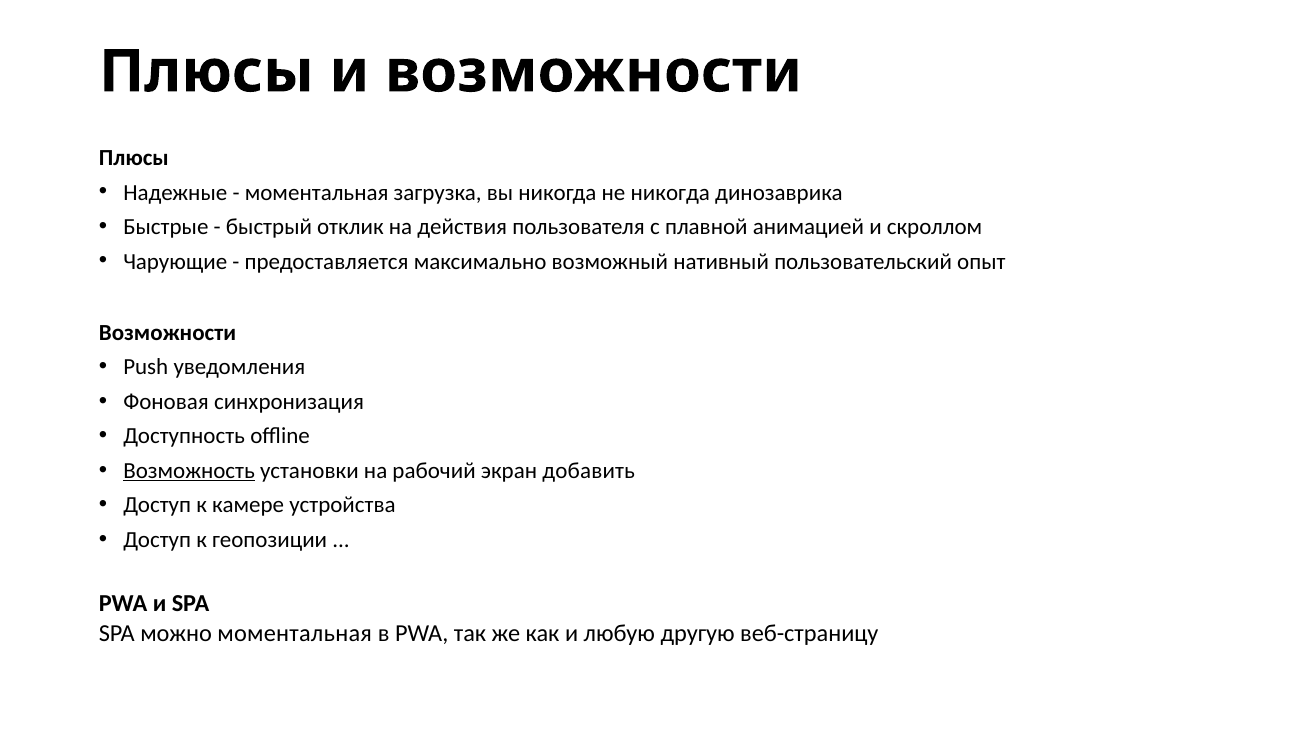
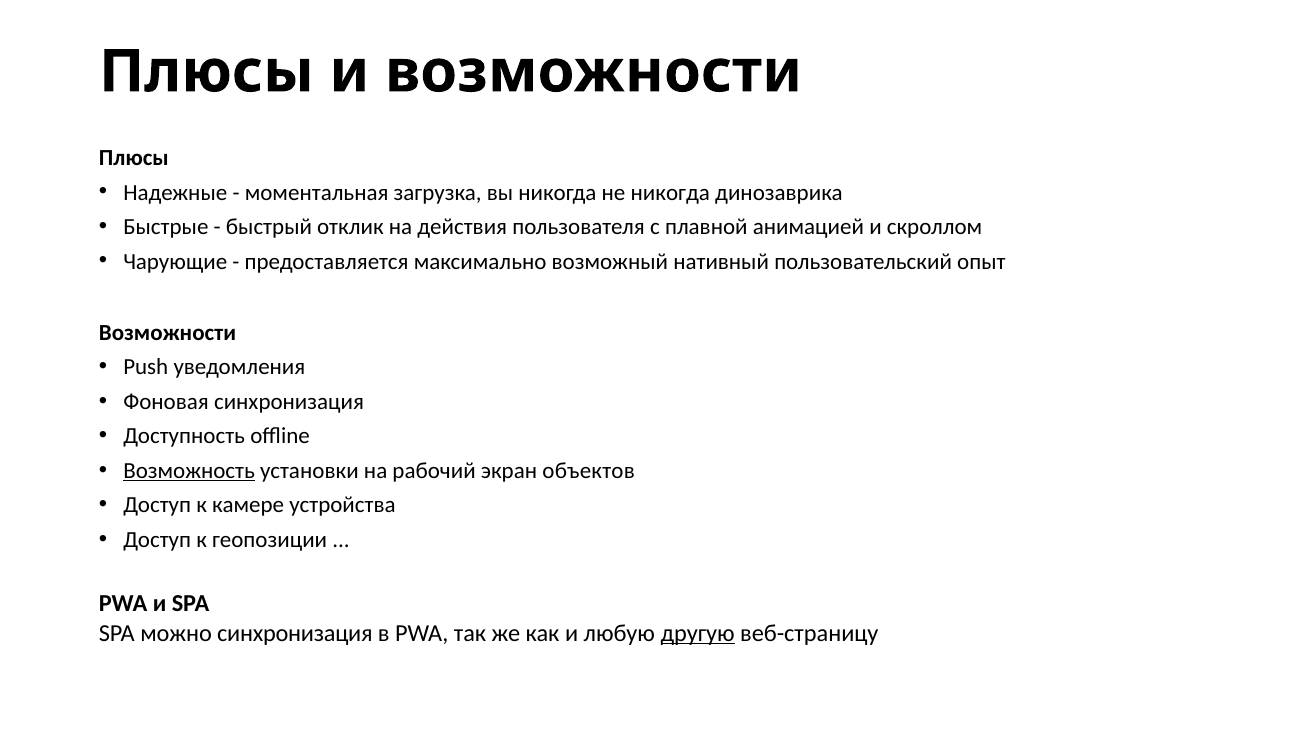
добавить: добавить -> объектов (589, 471)
можно моментальная: моментальная -> синхронизация (295, 633)
другую underline: none -> present (698, 633)
